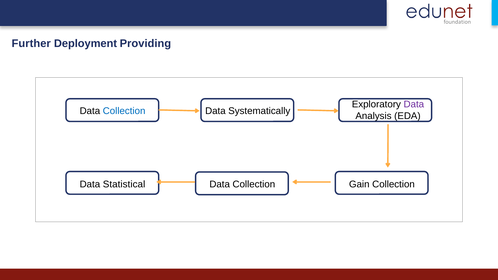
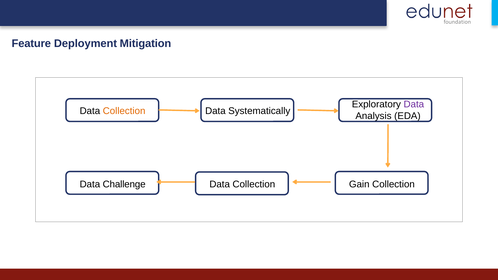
Further: Further -> Feature (31, 44)
Providing: Providing -> Mitigation (145, 44)
Collection colour: blue -> orange (124, 111)
Statistical: Statistical -> Challenge (124, 184)
